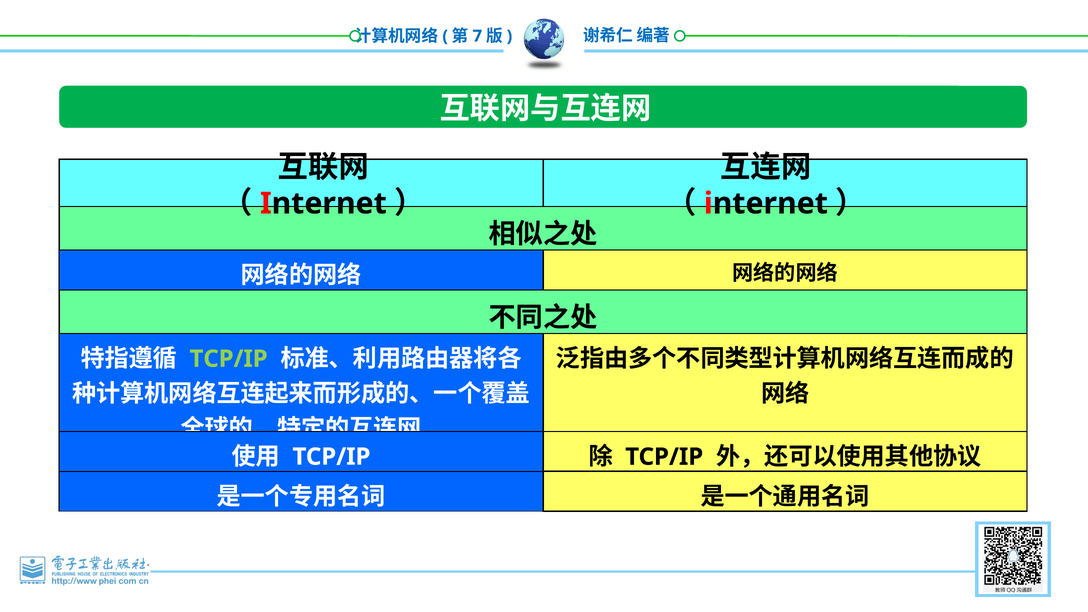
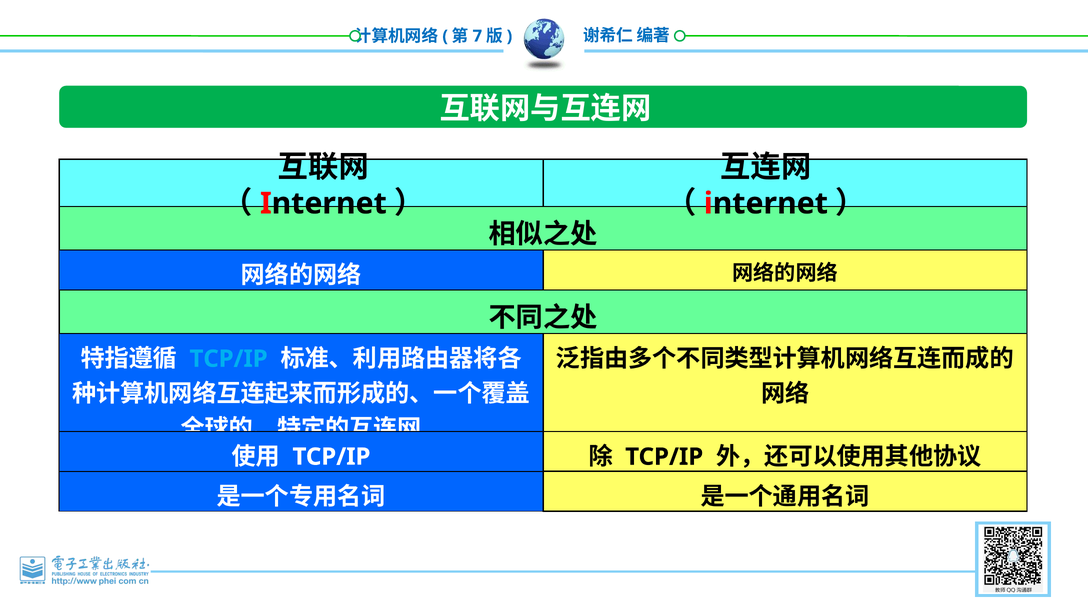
TCP/IP colour: light green -> light blue (229, 359)
